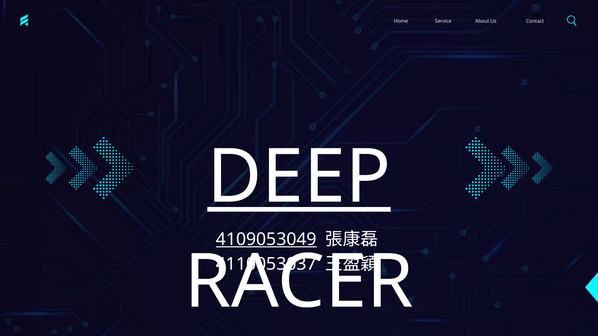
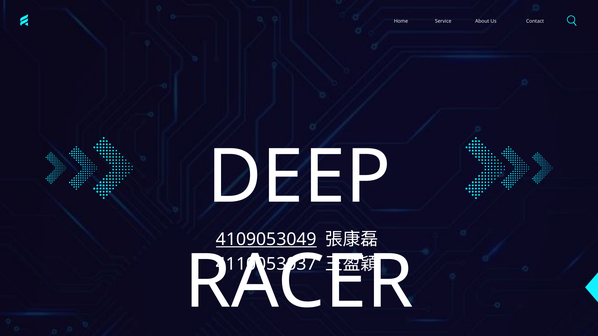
DEEP underline: present -> none (299, 177)
